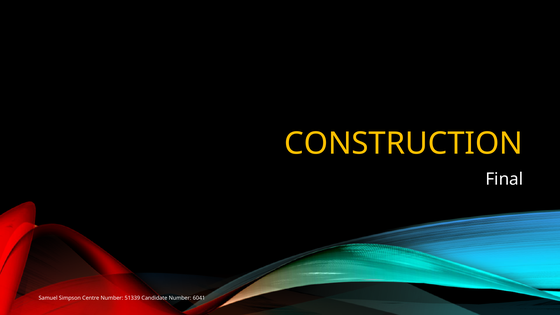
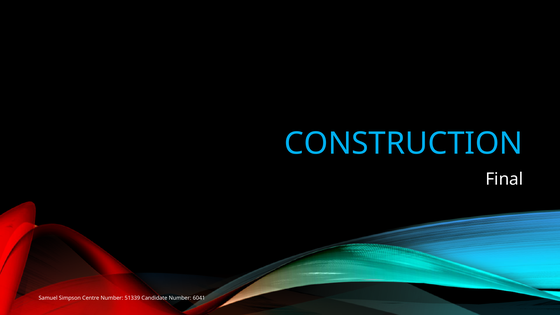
CONSTRUCTION colour: yellow -> light blue (404, 143)
